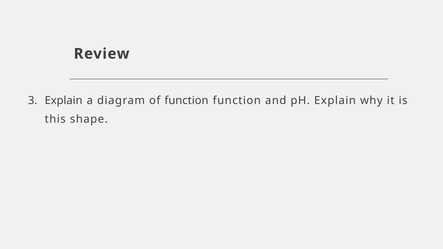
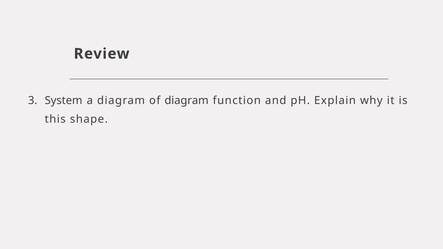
Explain: Explain -> System (64, 101)
of function: function -> diagram (187, 101)
